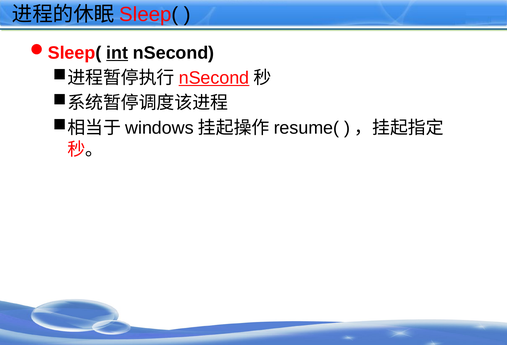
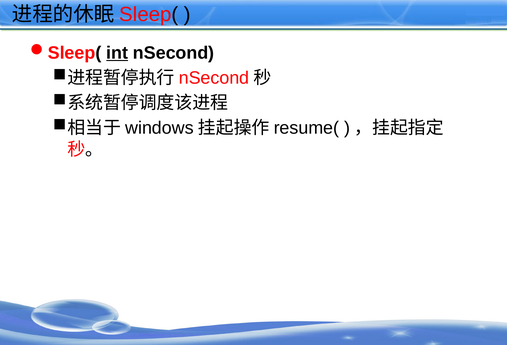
nSecond underline: present -> none (214, 78)
